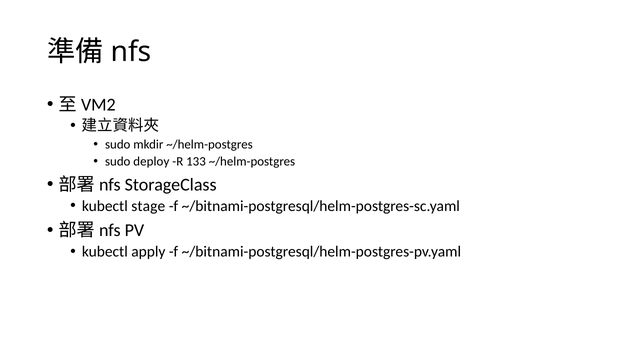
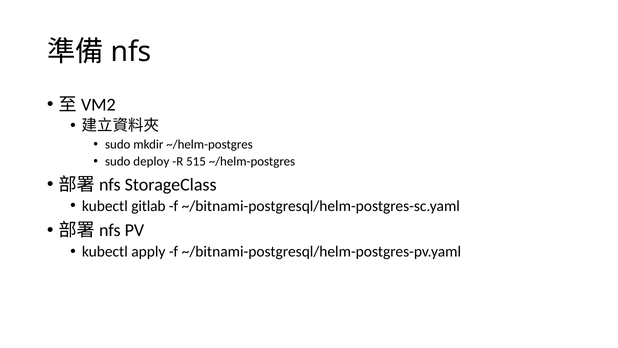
133: 133 -> 515 (196, 161)
stage: stage -> gitlab (148, 206)
